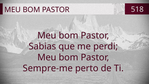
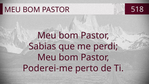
Sempre-me: Sempre-me -> Poderei-me (48, 68)
